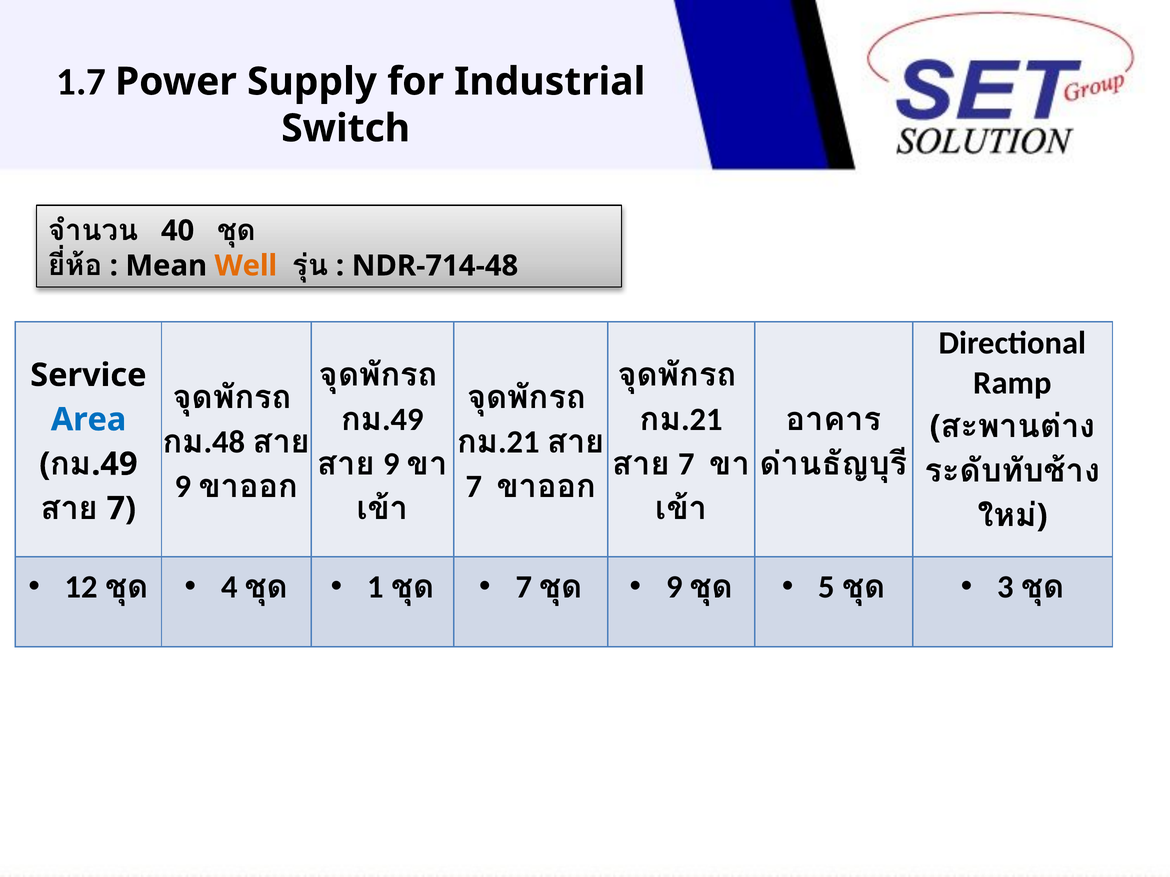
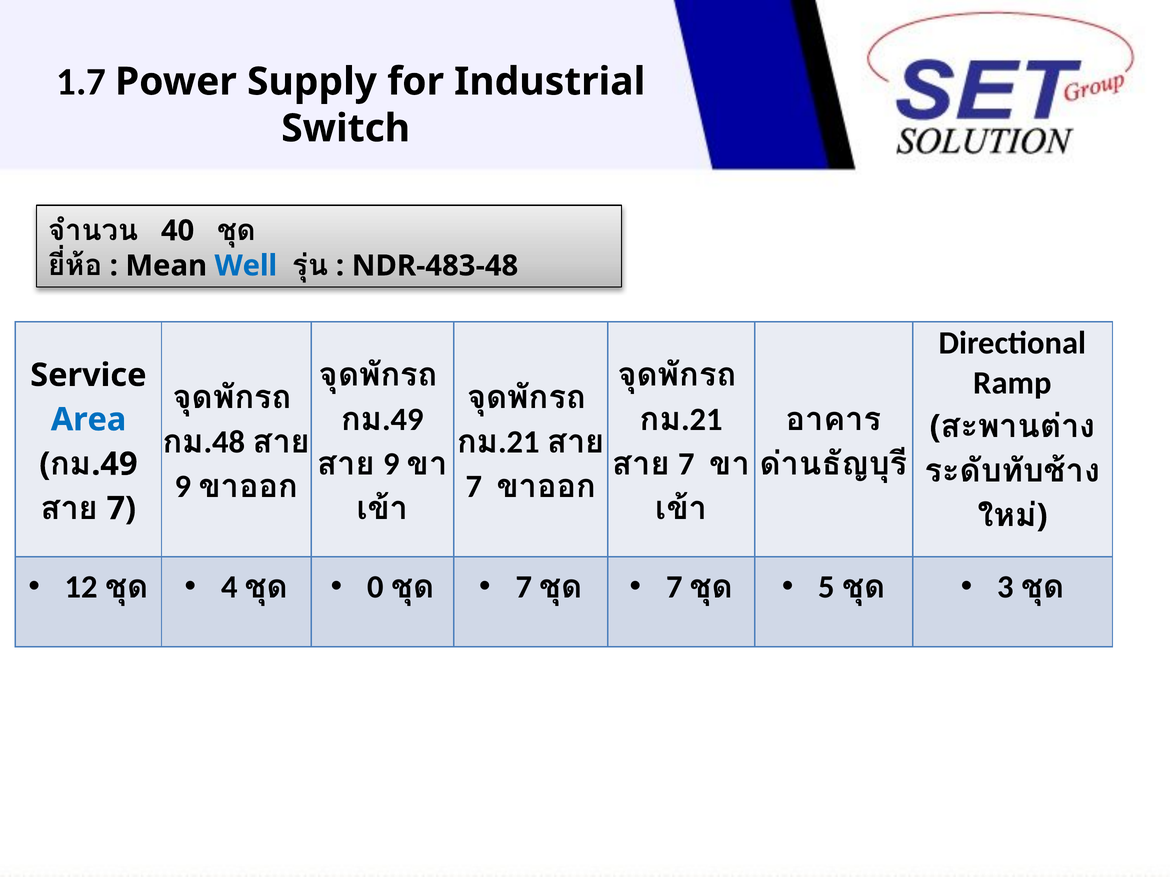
Well colour: orange -> blue (246, 266)
NDR-714-48: NDR-714-48 -> NDR-483-48 (435, 266)
1: 1 -> 0 (376, 587)
9: 9 -> 7 (674, 587)
